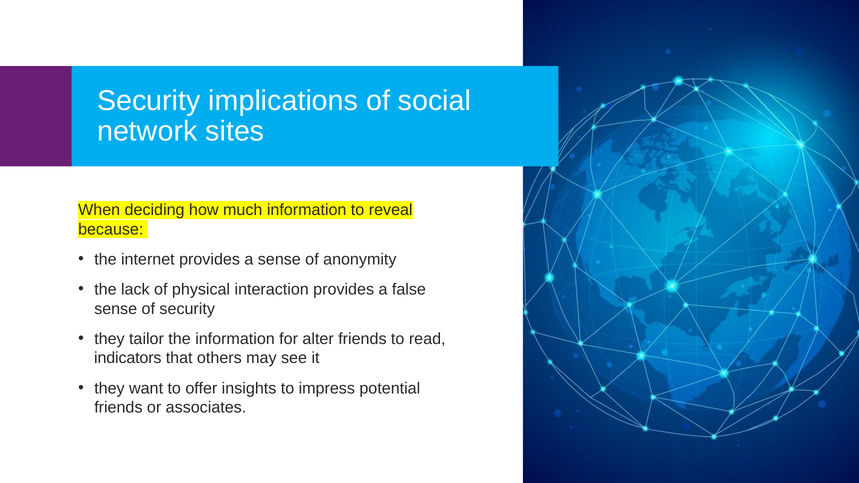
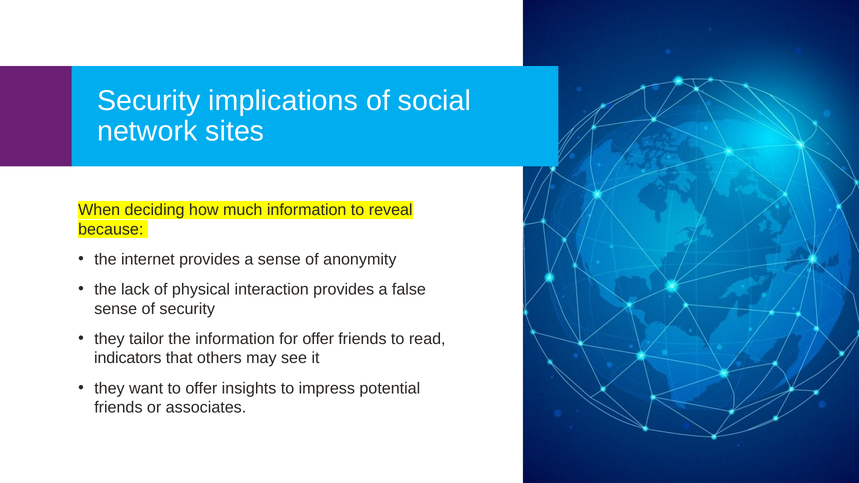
for alter: alter -> offer (318, 339)
